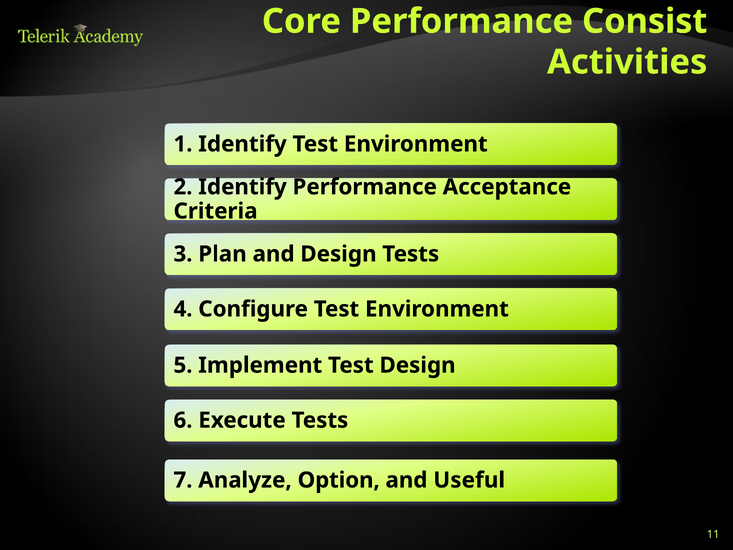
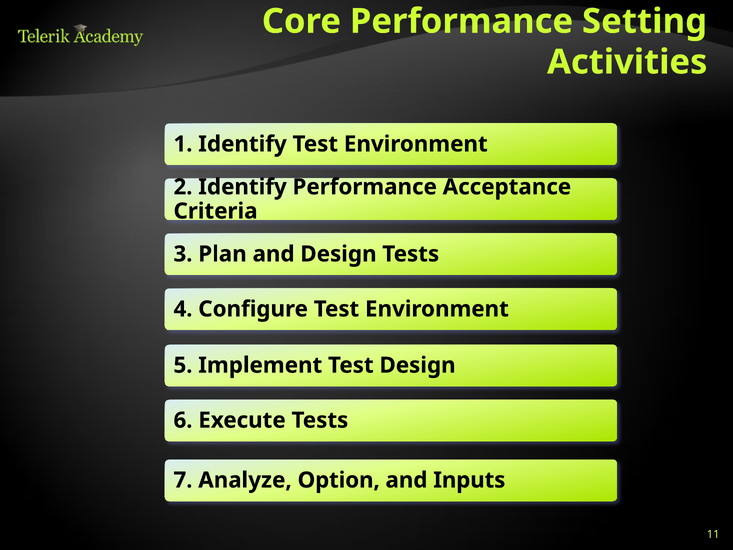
Consist: Consist -> Setting (645, 21)
Useful: Useful -> Inputs (469, 480)
